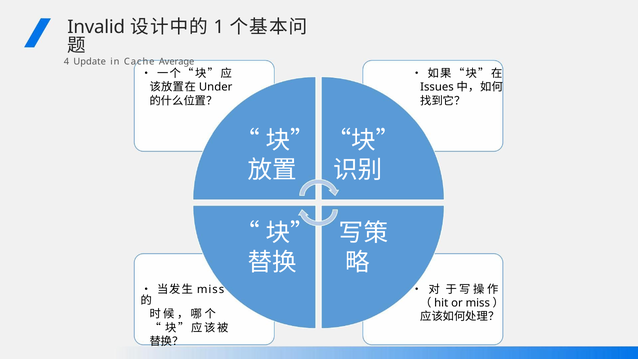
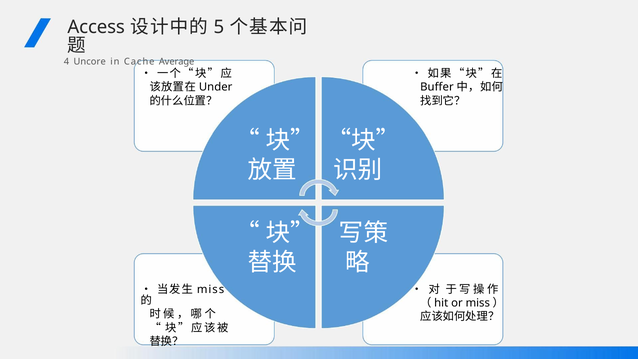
Invalid: Invalid -> Access (96, 27)
1: 1 -> 5 (219, 27)
Update: Update -> Uncore (90, 62)
Issues: Issues -> Buffer (437, 87)
